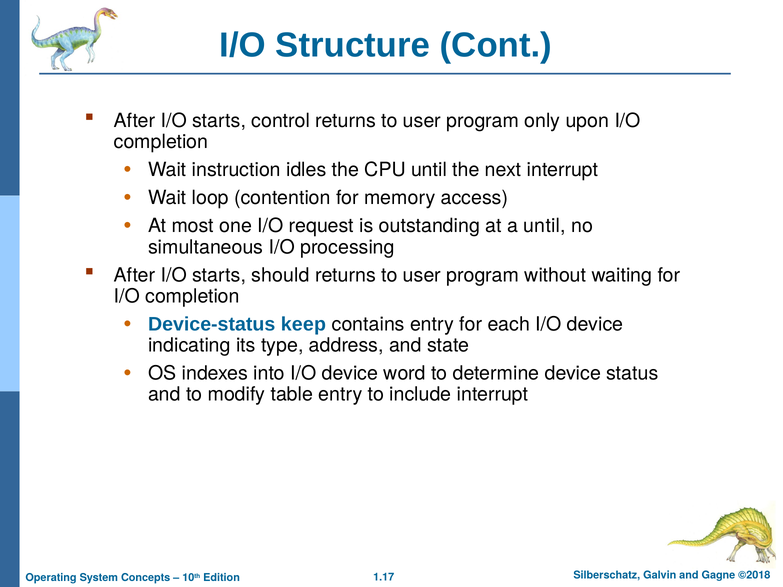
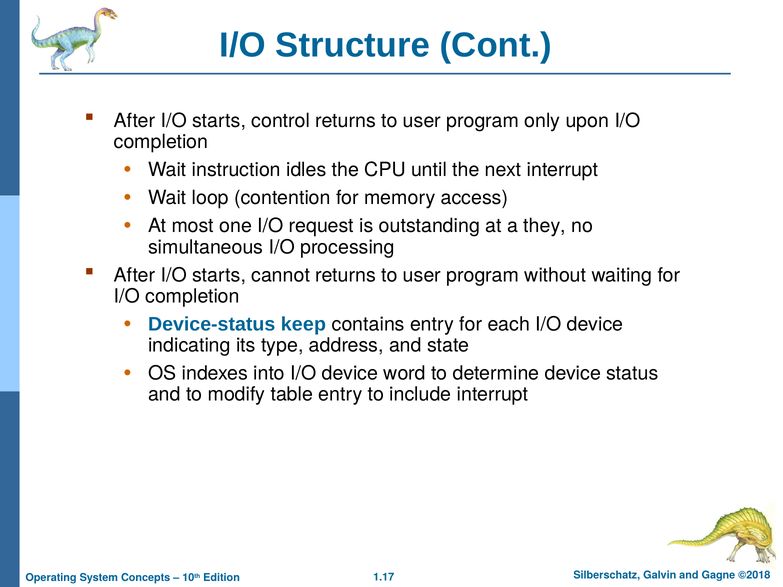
a until: until -> they (545, 226)
should: should -> cannot (281, 275)
